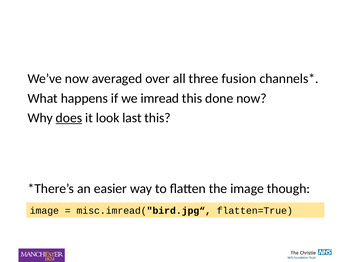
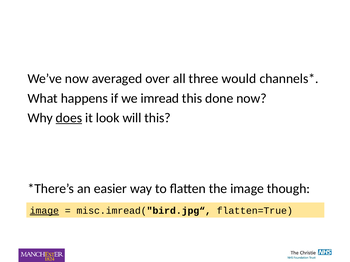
fusion: fusion -> would (239, 79)
last: last -> will (132, 118)
image underline: none -> present (44, 211)
